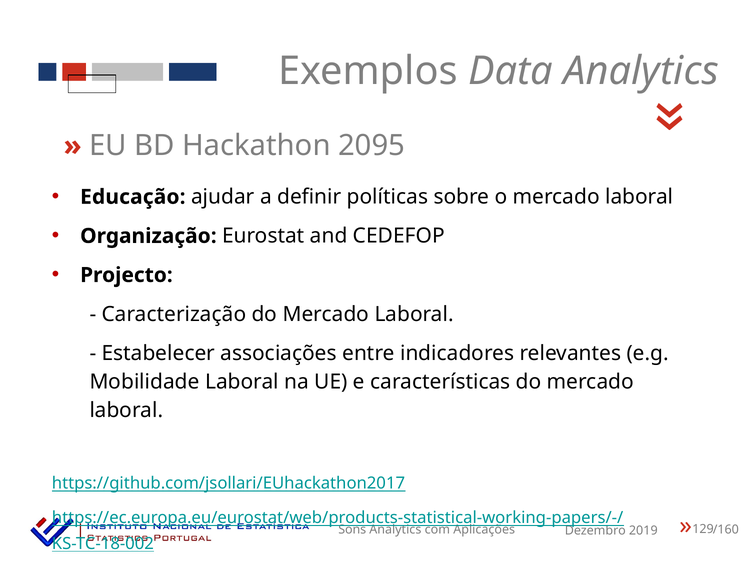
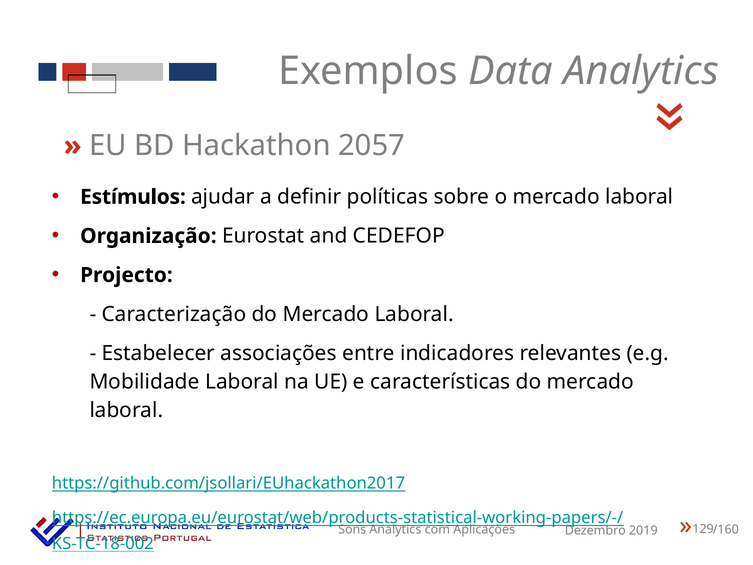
2095: 2095 -> 2057 (372, 146)
Educação: Educação -> Estímulos (133, 197)
